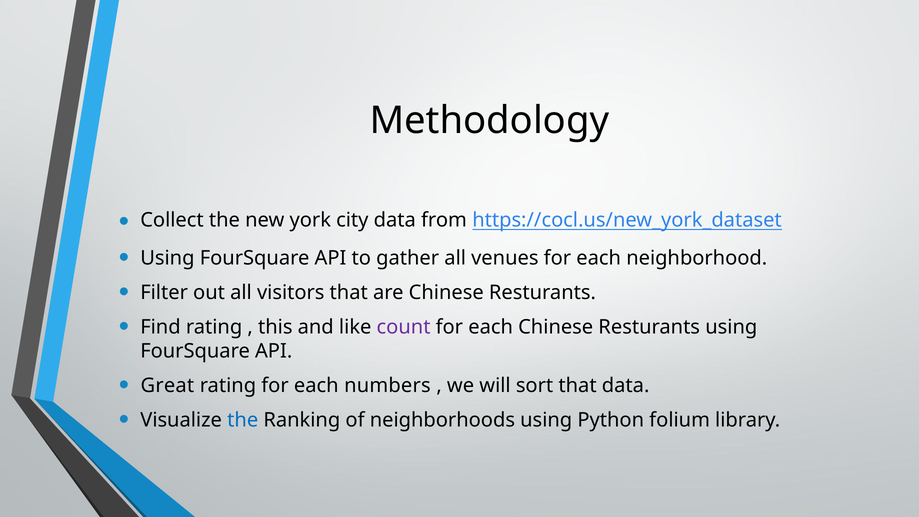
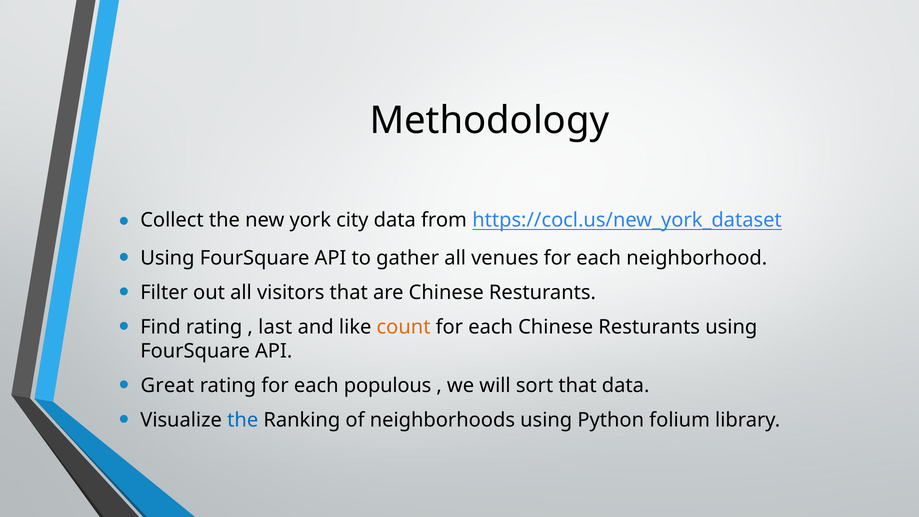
this: this -> last (275, 327)
count colour: purple -> orange (404, 327)
numbers: numbers -> populous (388, 386)
